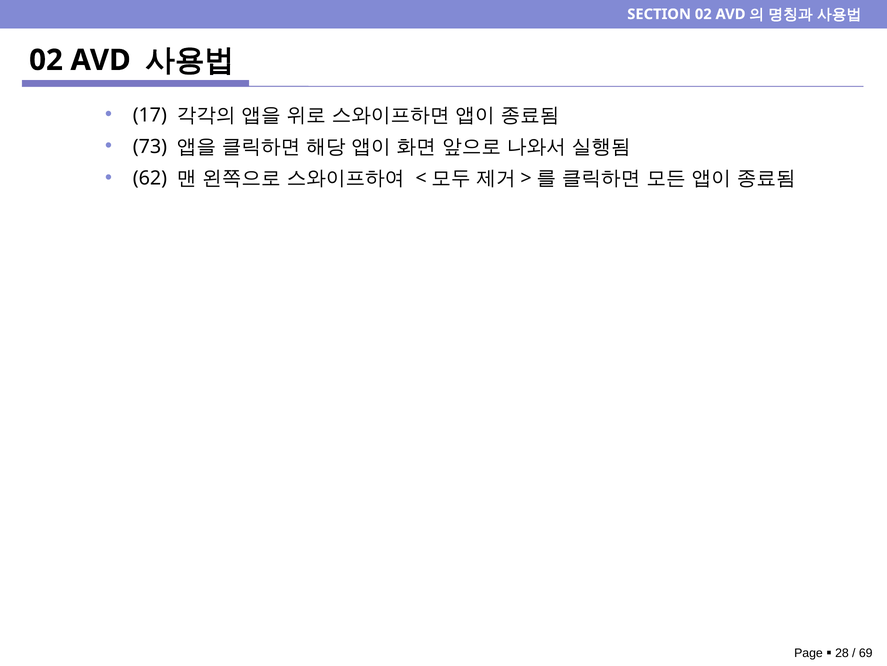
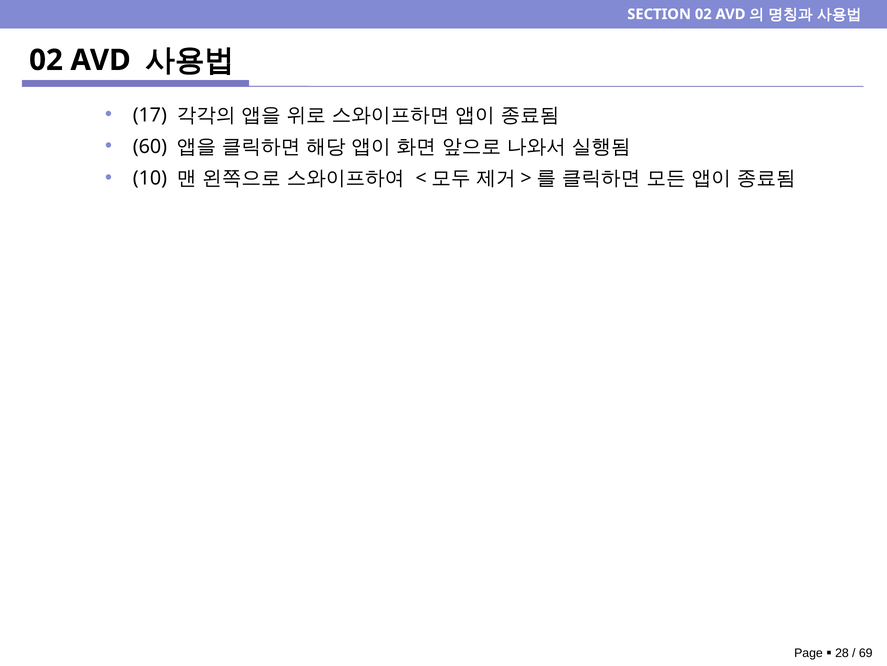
73: 73 -> 60 (150, 146)
62: 62 -> 10 (150, 178)
